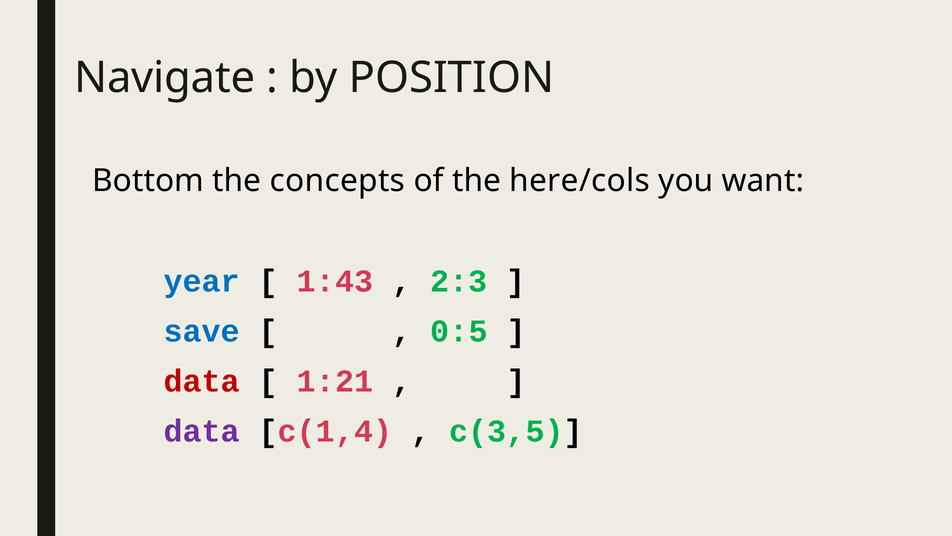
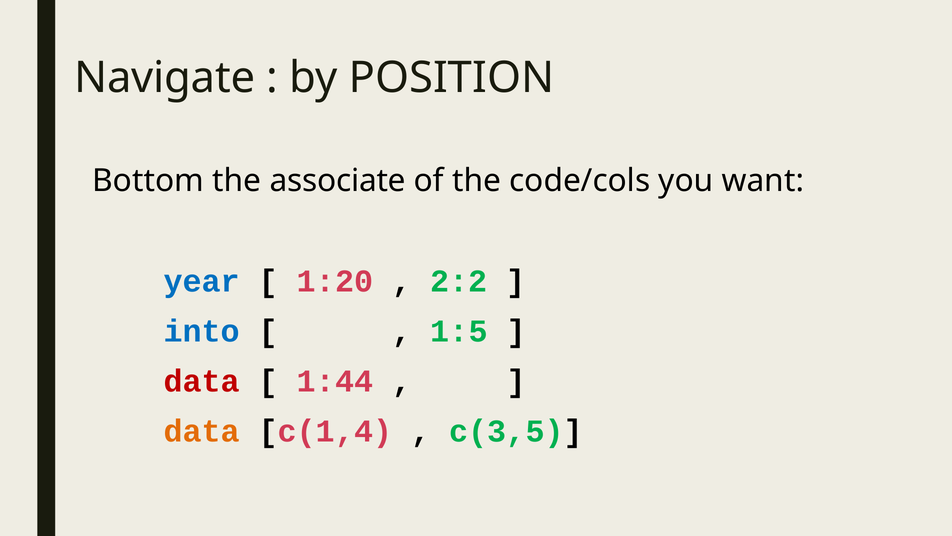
concepts: concepts -> associate (338, 181)
here/cols: here/cols -> code/cols (580, 181)
1:43: 1:43 -> 1:20 (335, 281)
2:3: 2:3 -> 2:2 (459, 281)
save: save -> into (202, 331)
0:5: 0:5 -> 1:5 (459, 331)
1:21: 1:21 -> 1:44 (335, 381)
data colour: purple -> orange (202, 431)
